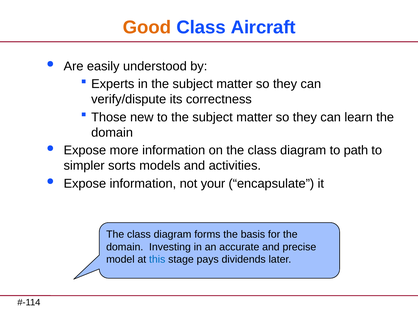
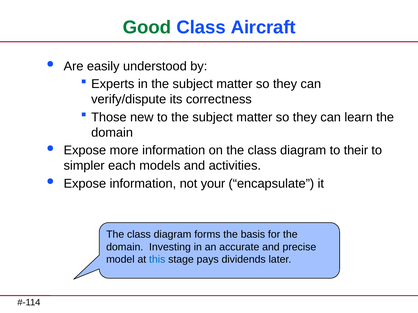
Good colour: orange -> green (147, 27)
path: path -> their (356, 151)
sorts: sorts -> each (122, 166)
